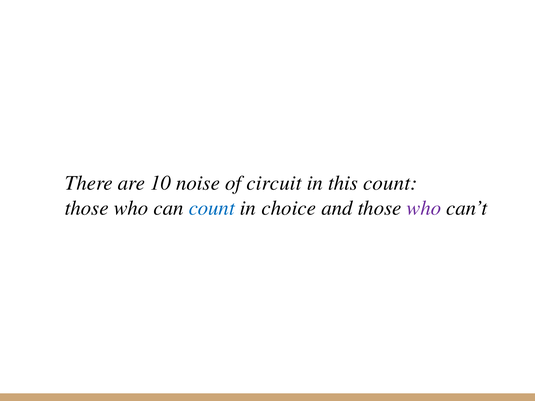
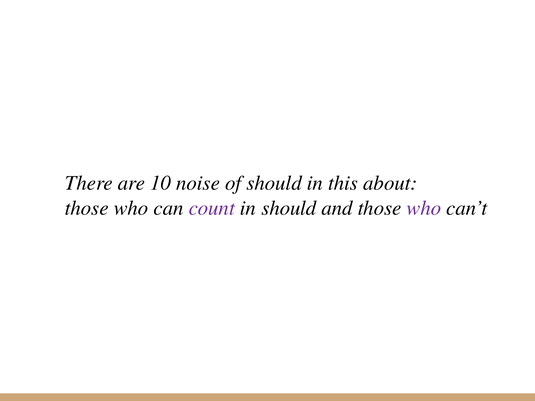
of circuit: circuit -> should (274, 183)
this count: count -> about (390, 183)
count colour: blue -> purple (212, 208)
in choice: choice -> should (289, 208)
